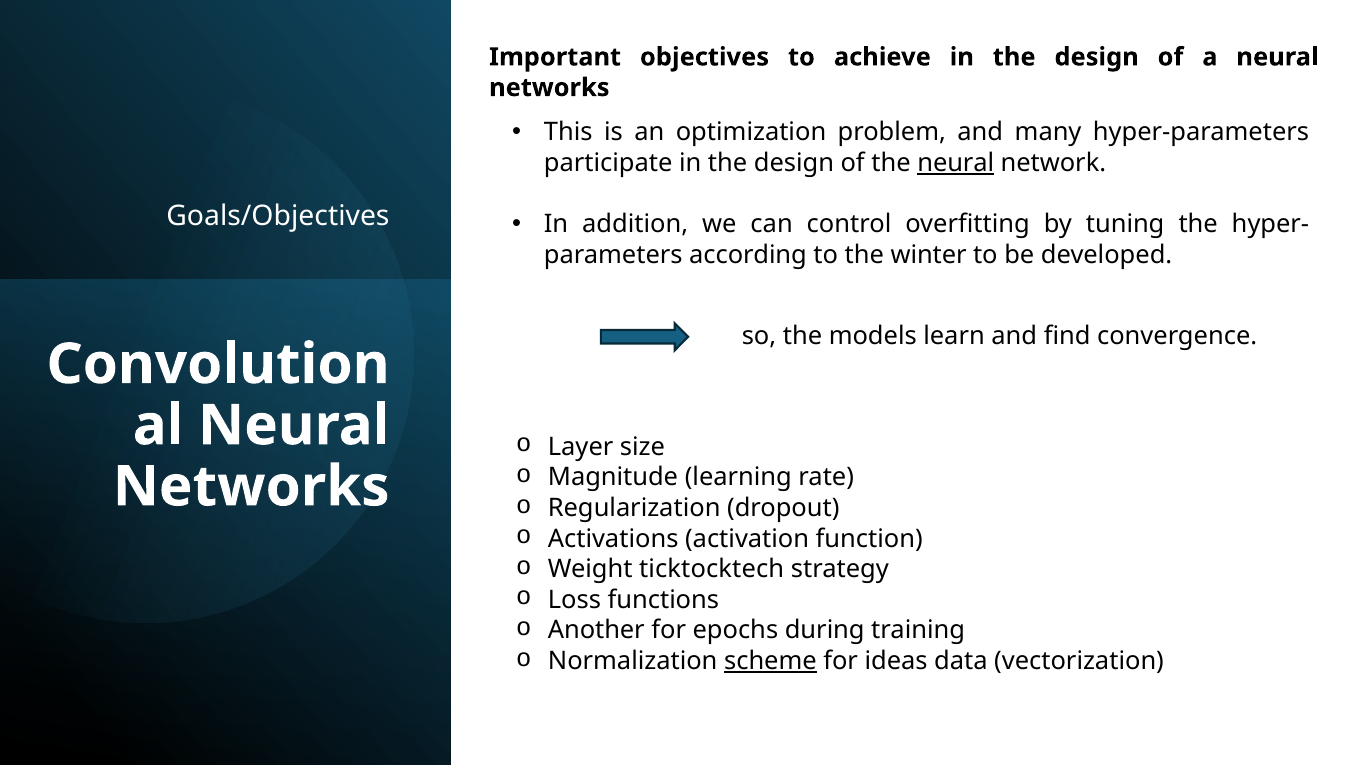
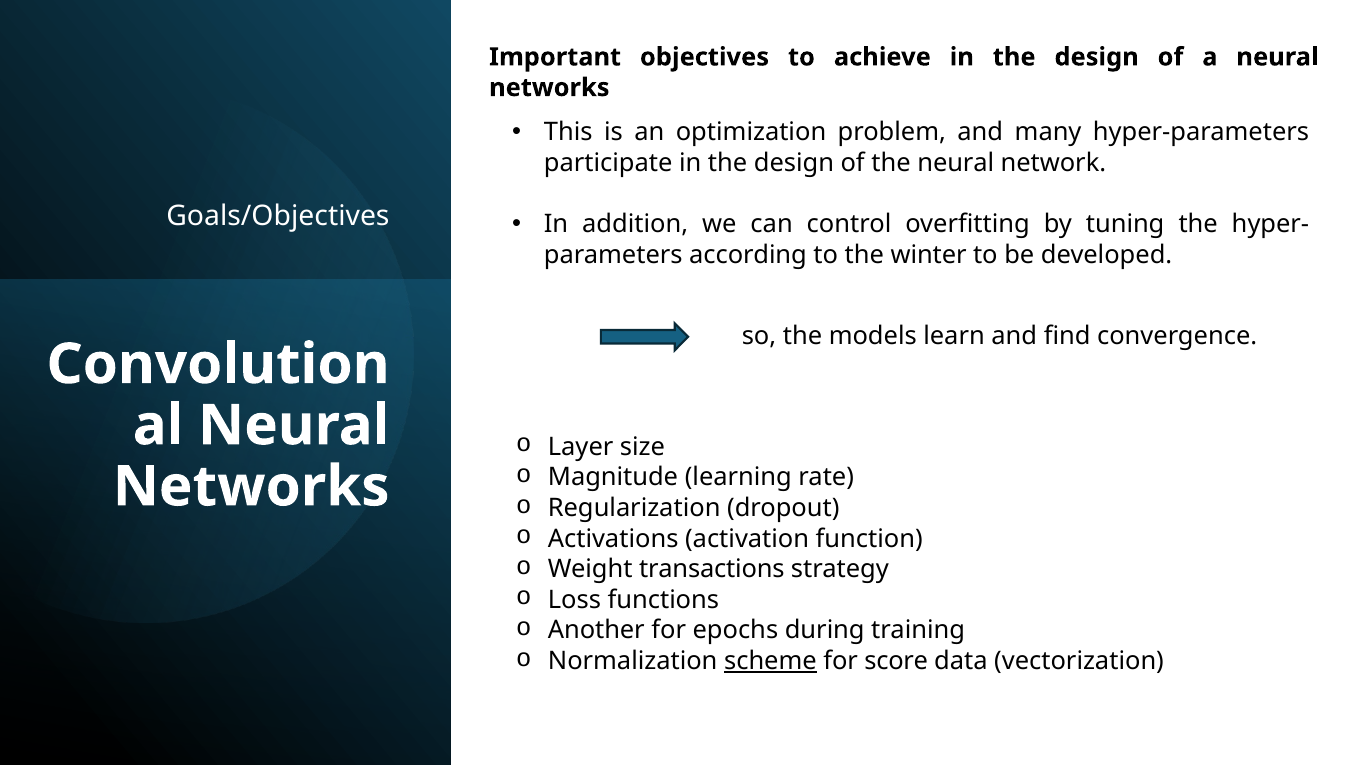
neural underline: present -> none (956, 163)
ticktocktech: ticktocktech -> transactions (712, 569)
ideas: ideas -> score (896, 661)
